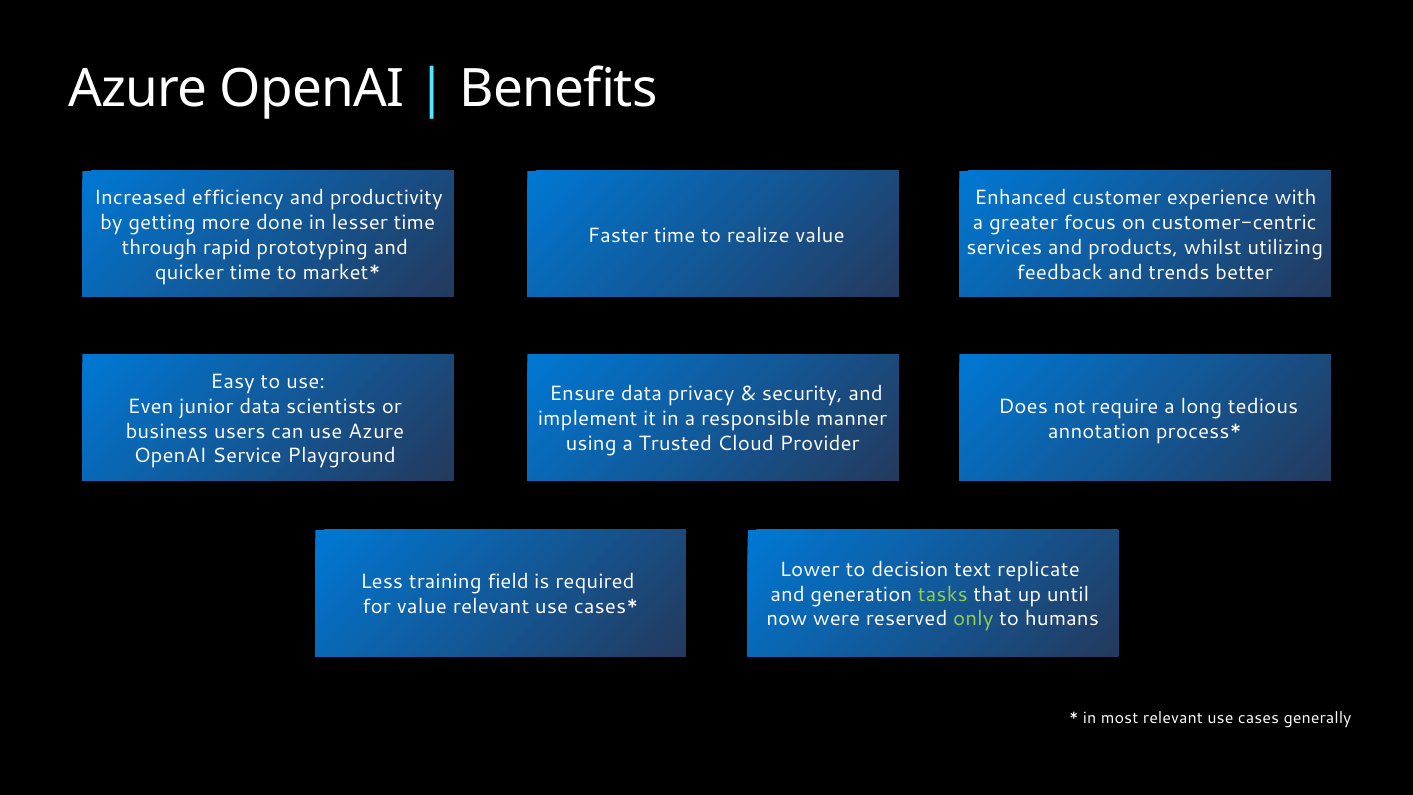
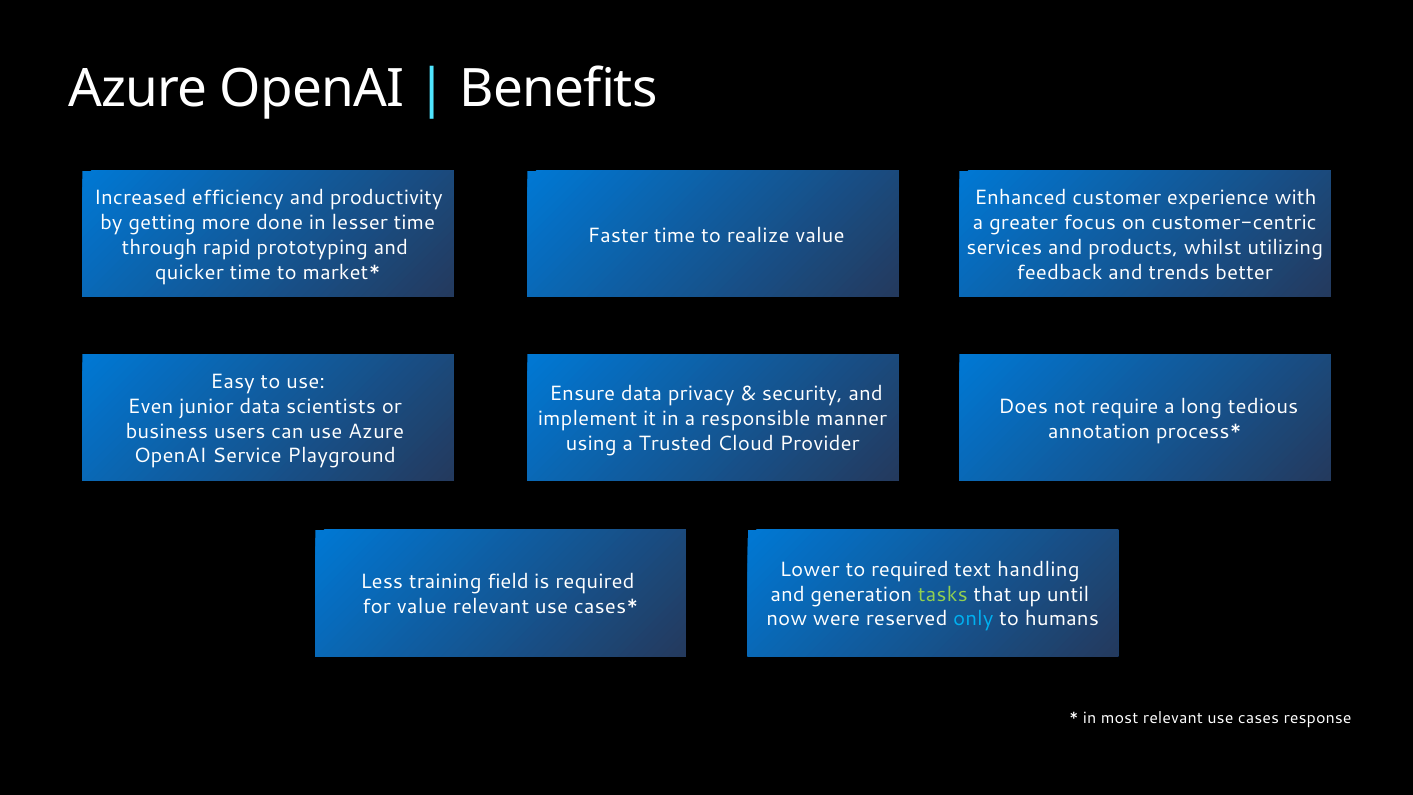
to decision: decision -> required (910, 570)
replicate: replicate -> handling (1038, 570)
only colour: light green -> light blue (973, 619)
generally: generally -> response (1318, 718)
